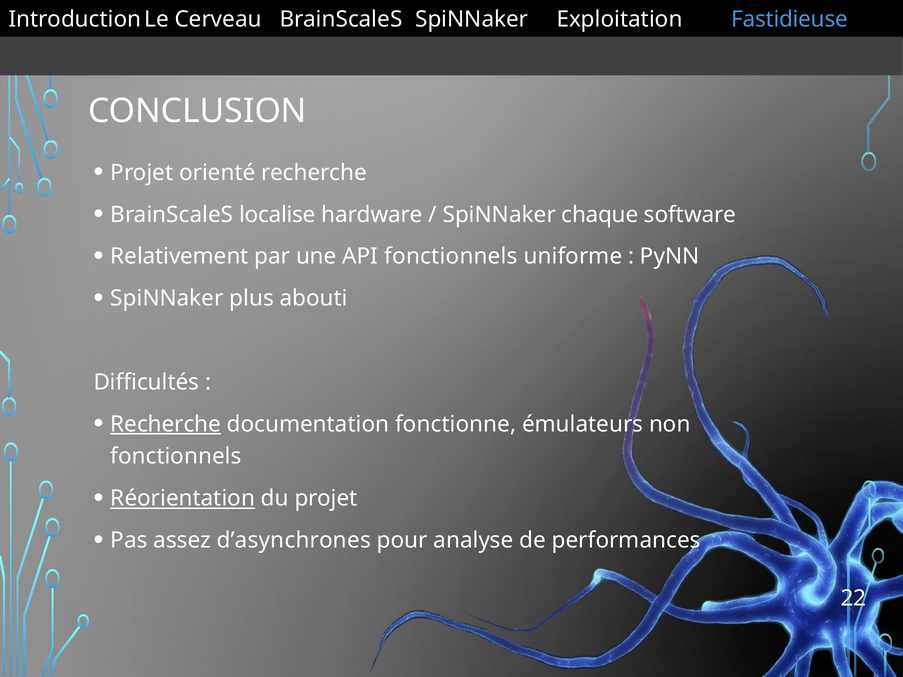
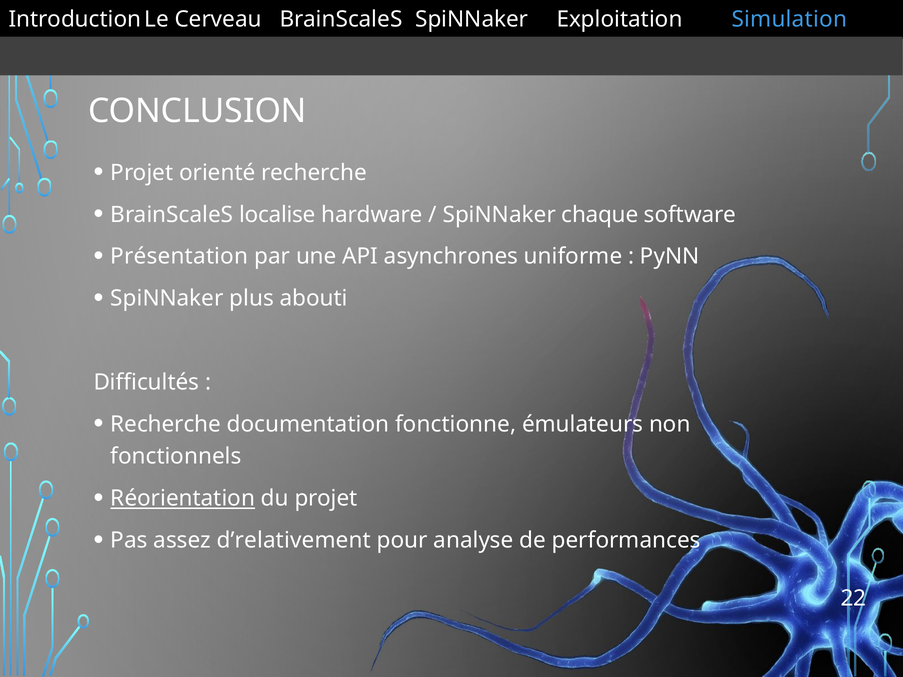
Fastidieuse: Fastidieuse -> Simulation (789, 20)
Relativement: Relativement -> Présentation (179, 257)
API fonctionnels: fonctionnels -> asynchrones (451, 257)
Recherche underline: present -> none (166, 424)
d’asynchrones: d’asynchrones -> d’relativement (294, 541)
